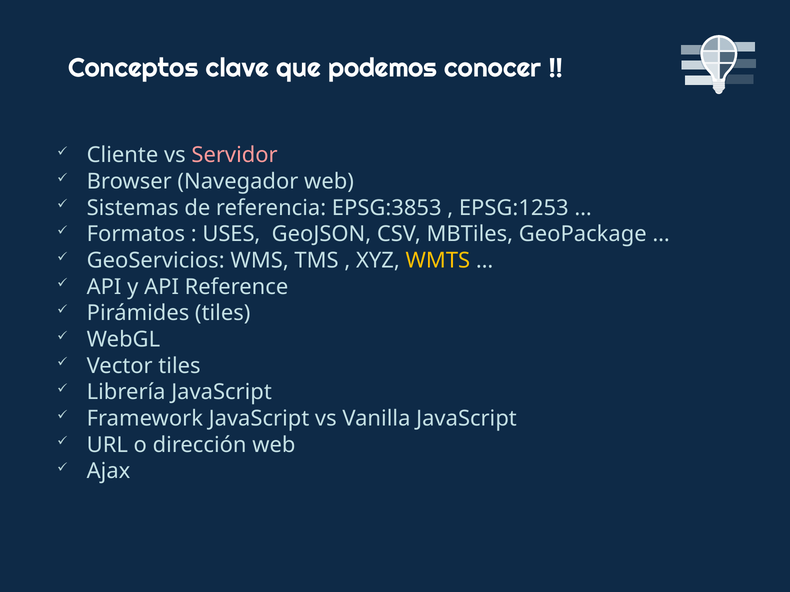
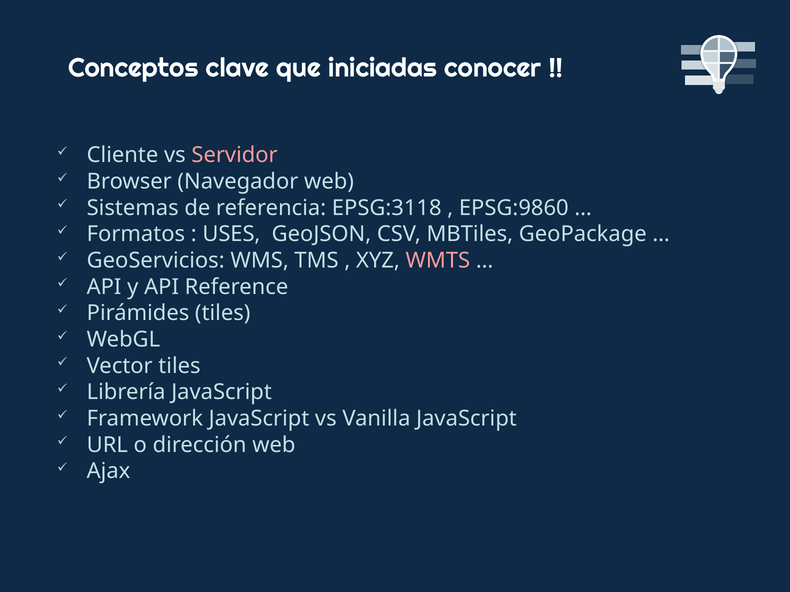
podemos: podemos -> iniciadas (383, 68)
EPSG:3853: EPSG:3853 -> EPSG:3118 (387, 208)
EPSG:1253: EPSG:1253 -> EPSG:9860 (514, 208)
WMTS colour: yellow -> pink (438, 261)
